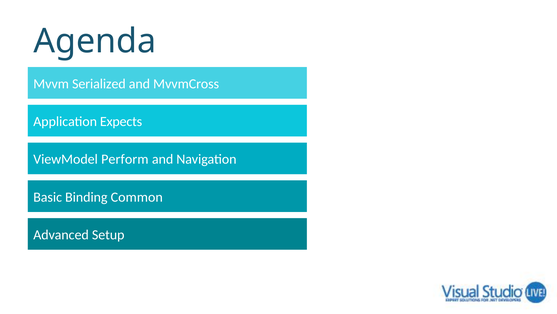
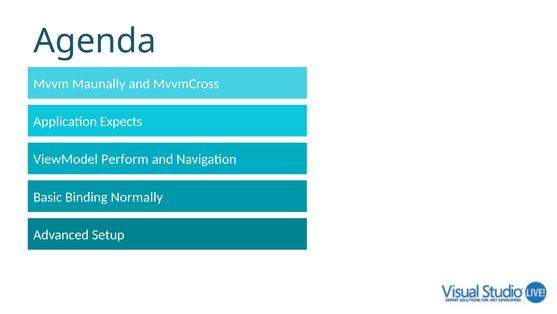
Serialized: Serialized -> Maunally (99, 84)
Common: Common -> Normally (137, 197)
